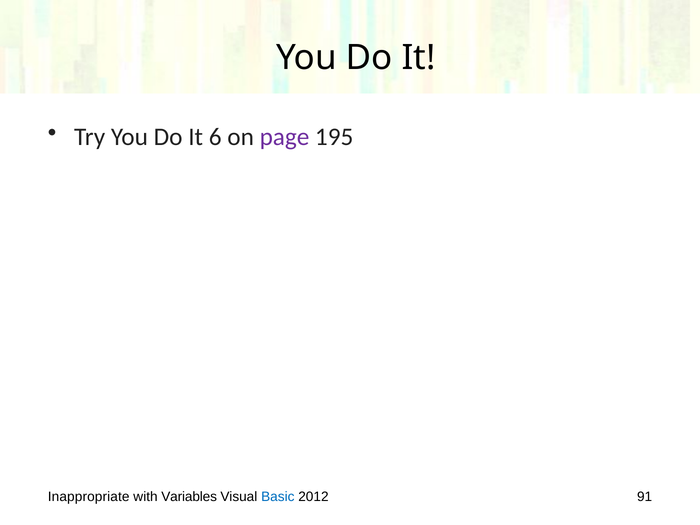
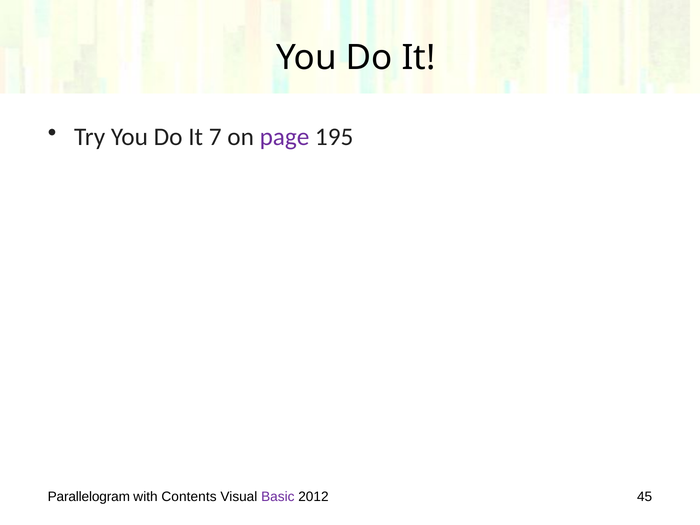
6: 6 -> 7 (215, 137)
Inappropriate: Inappropriate -> Parallelogram (89, 497)
Variables: Variables -> Contents (189, 497)
Basic colour: blue -> purple (278, 497)
91: 91 -> 45 (645, 497)
